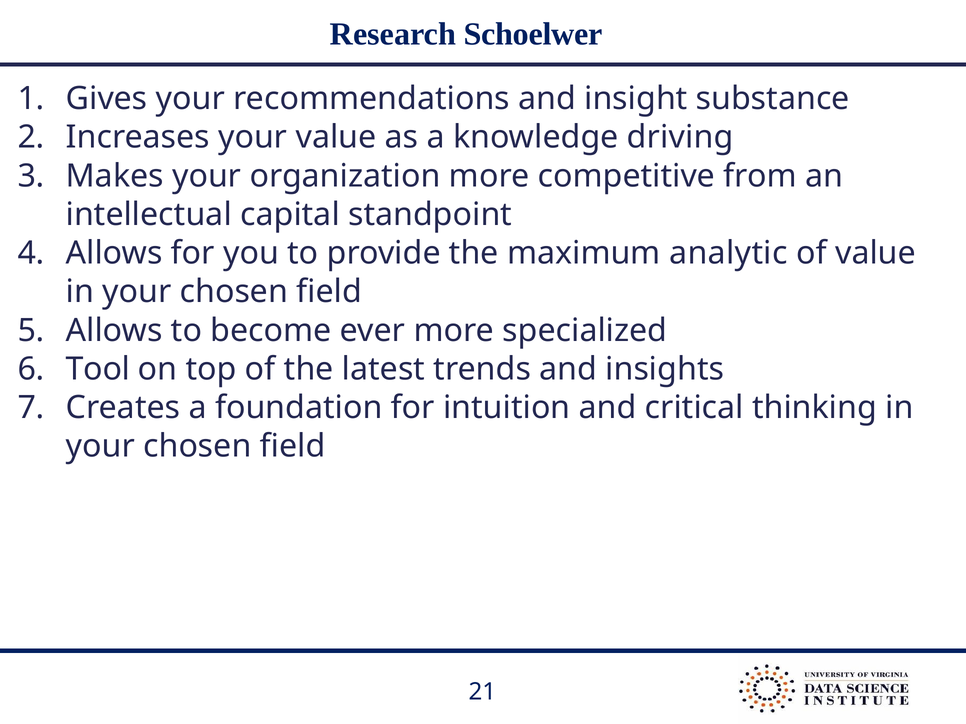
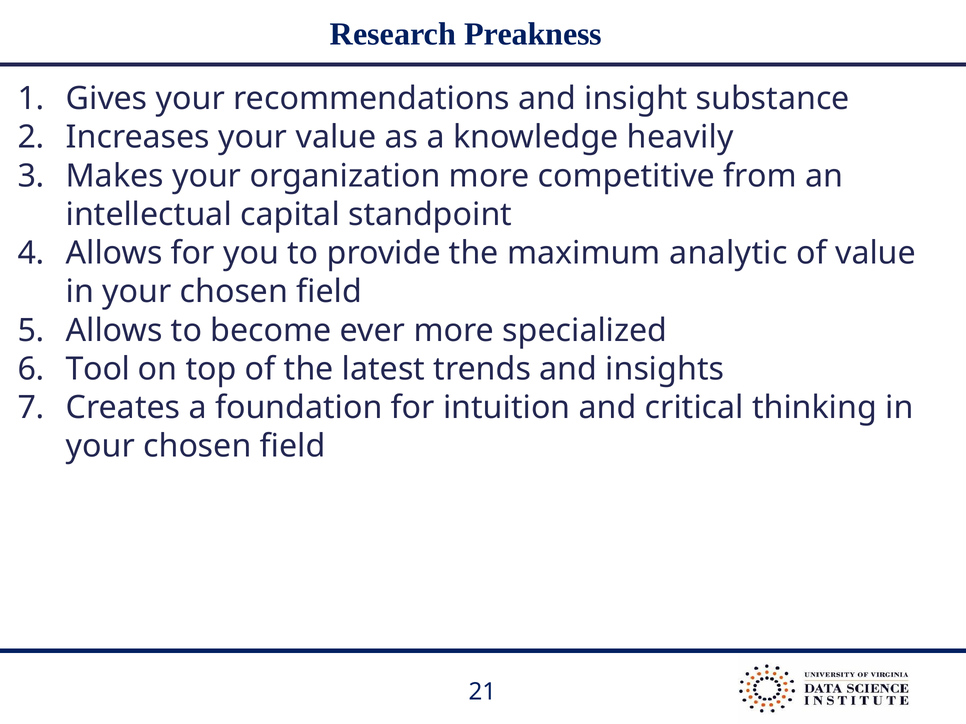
Schoelwer: Schoelwer -> Preakness (533, 34)
driving: driving -> heavily (680, 137)
